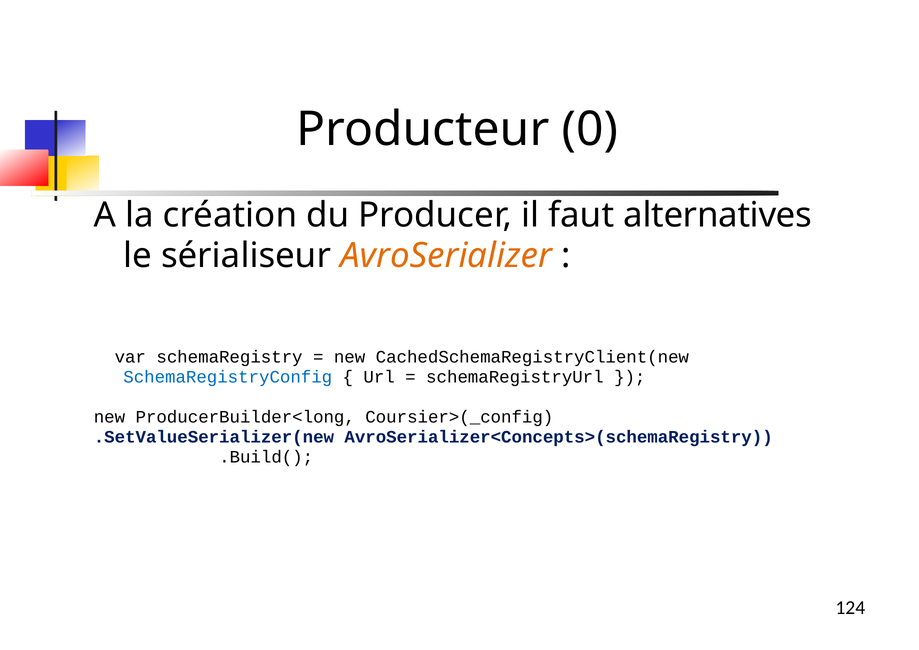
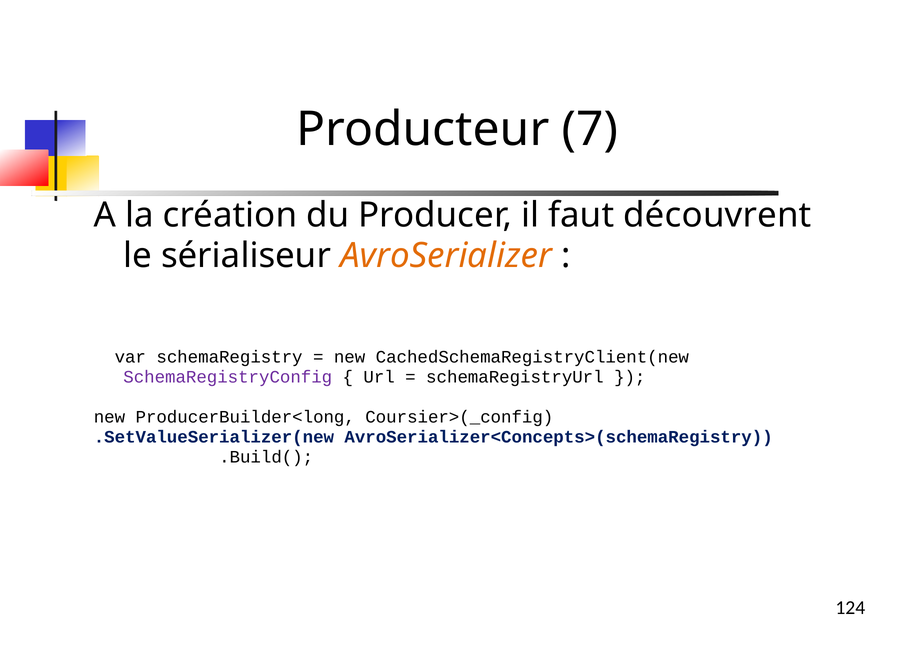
0: 0 -> 7 (590, 129)
alternatives: alternatives -> découvrent (717, 215)
SchemaRegistryConfig colour: blue -> purple (228, 377)
